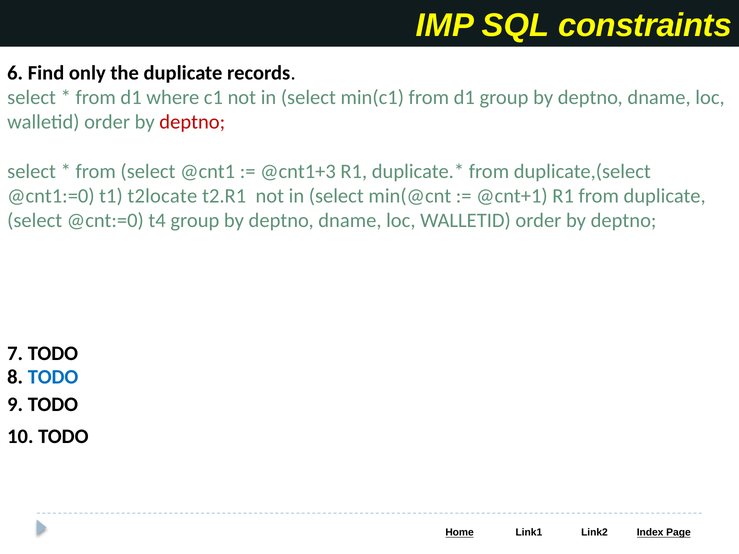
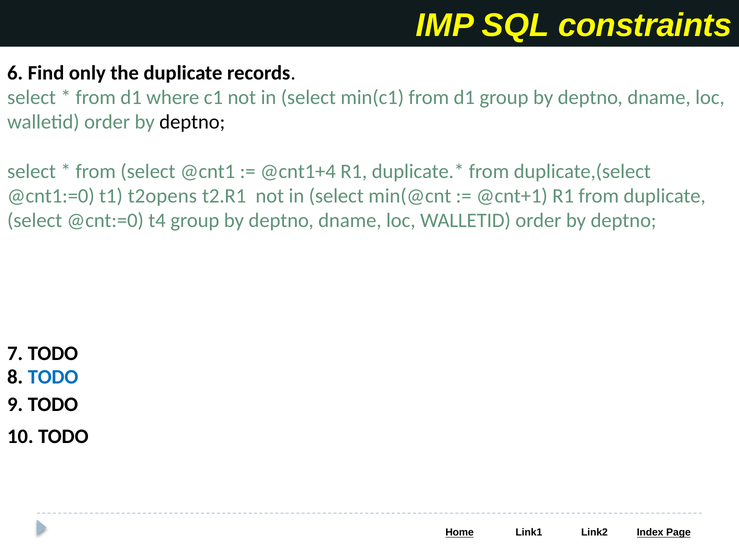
deptno colour: red -> black (192, 122)
@cnt1+3: @cnt1+3 -> @cnt1+4 (298, 171)
t2locate: t2locate -> t2opens (162, 196)
